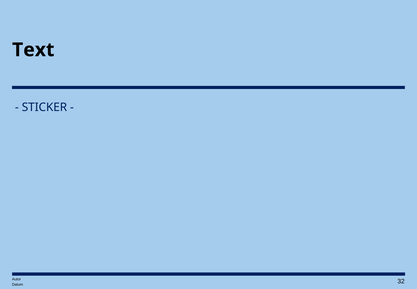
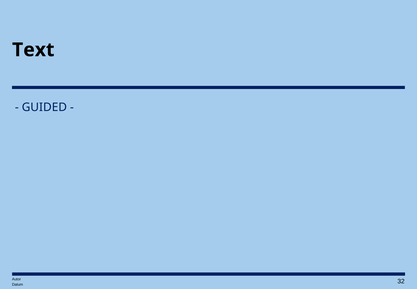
STICKER: STICKER -> GUIDED (44, 107)
